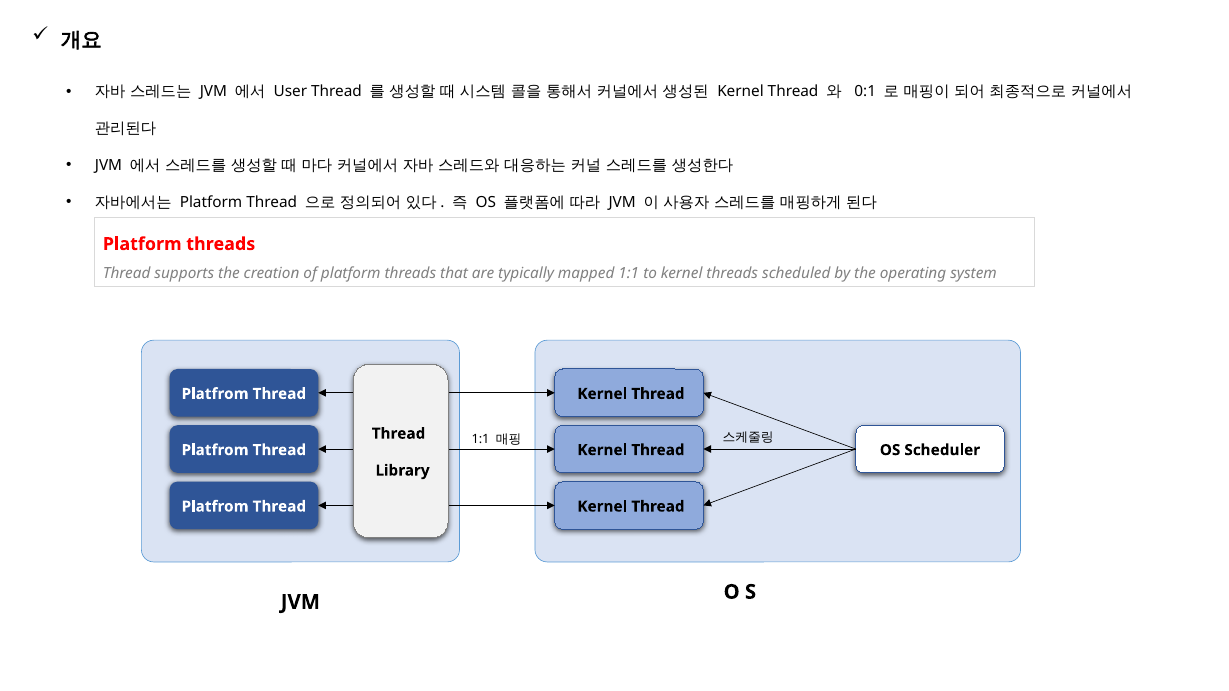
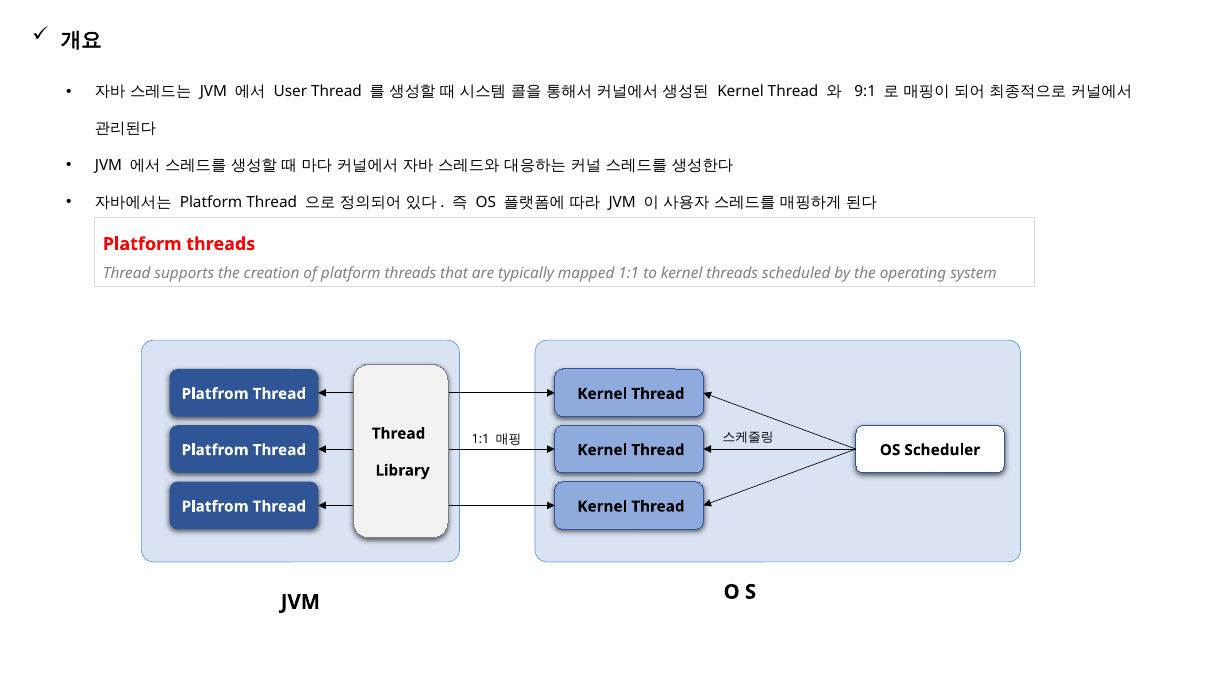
0:1: 0:1 -> 9:1 (865, 92)
